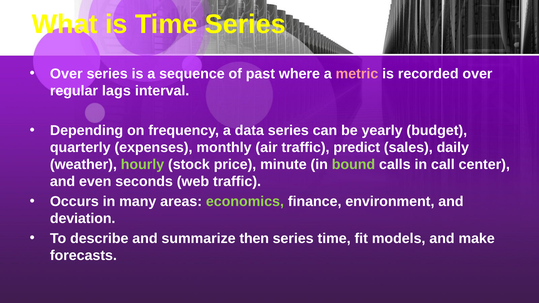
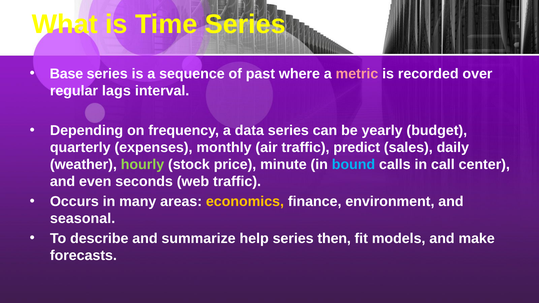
Over: Over -> Base (66, 74)
bound colour: light green -> light blue (353, 165)
economics colour: light green -> yellow (245, 202)
deviation: deviation -> seasonal (83, 219)
then: then -> help (254, 239)
series time: time -> then (334, 239)
